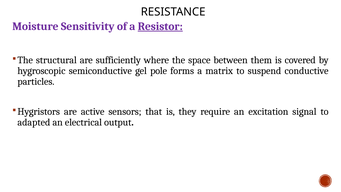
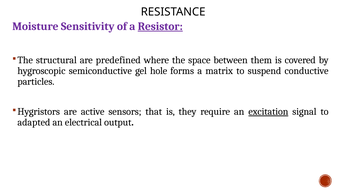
sufficiently: sufficiently -> predefined (118, 60)
pole: pole -> hole (159, 71)
excitation underline: none -> present (268, 112)
